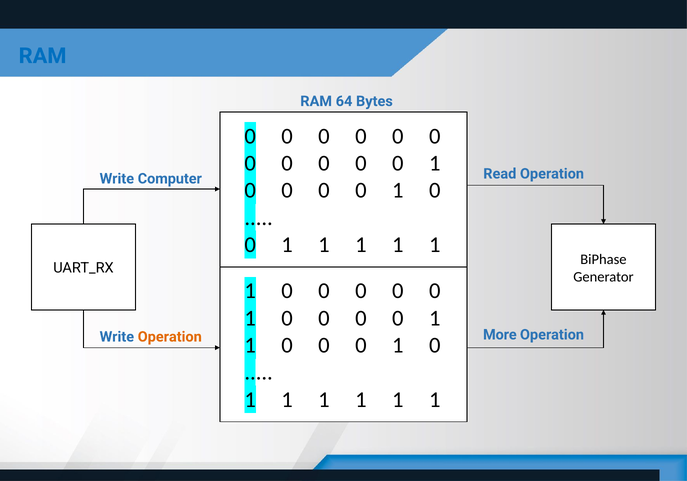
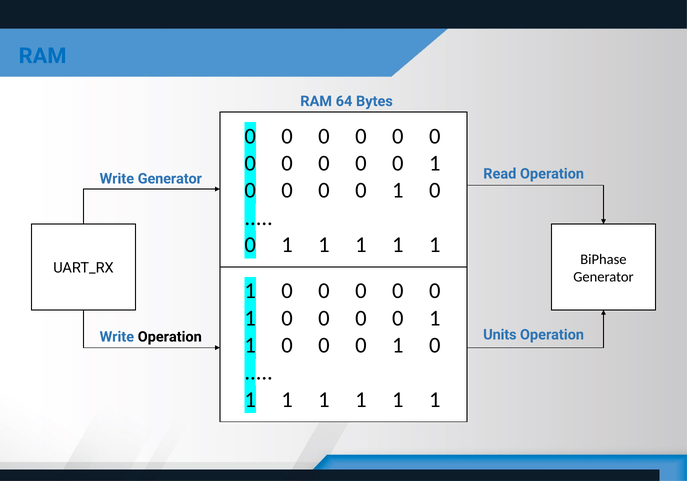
Write Computer: Computer -> Generator (170, 179)
More: More -> Units (500, 335)
Operation colour: orange -> black (170, 337)
